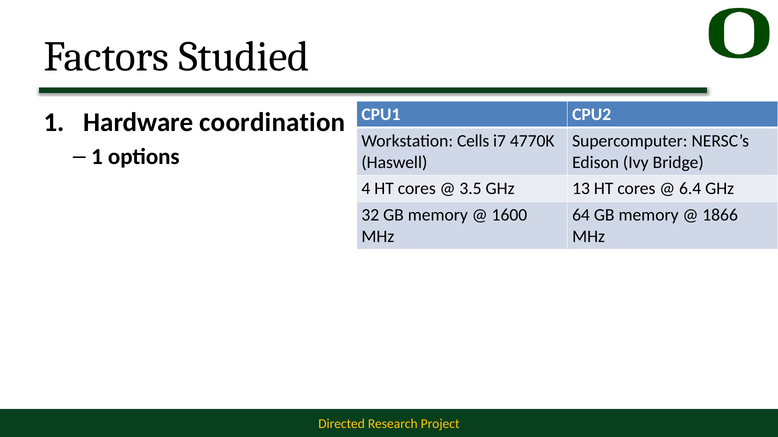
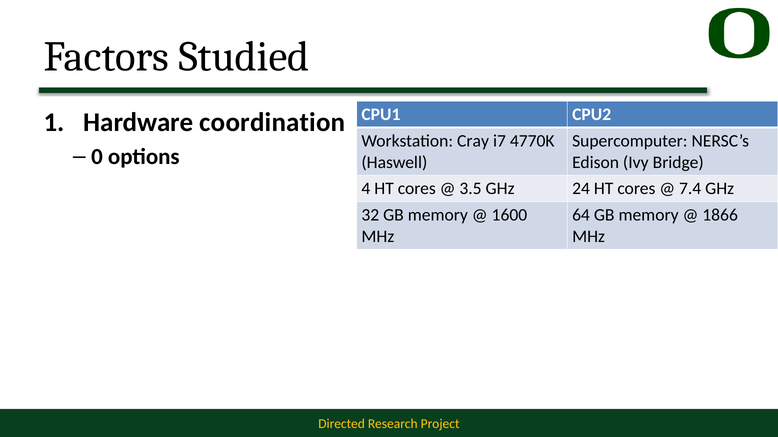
Cells: Cells -> Cray (473, 141)
1: 1 -> 0 (97, 157)
13: 13 -> 24 (581, 189)
6.4: 6.4 -> 7.4 (690, 189)
